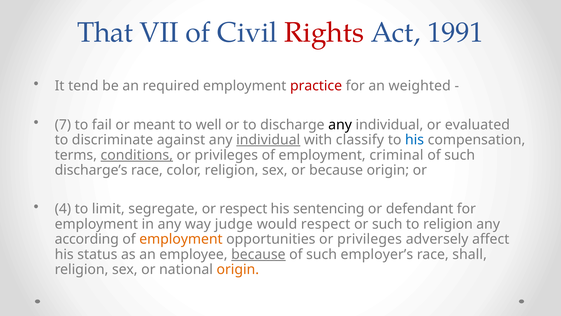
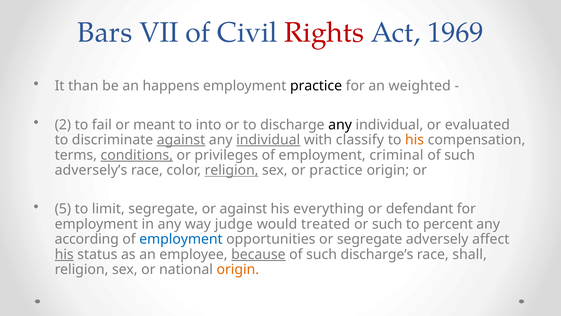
That: That -> Bars (105, 33)
1991: 1991 -> 1969 (455, 33)
tend: tend -> than (83, 86)
required: required -> happens (171, 86)
practice colour: red -> black (316, 86)
7: 7 -> 2 (63, 125)
well: well -> into (209, 125)
against underline: none -> present (181, 140)
his colour: blue -> orange (415, 140)
discharge’s: discharge’s -> adversely’s (91, 170)
religion underline: none -> present (232, 170)
or because: because -> practice (336, 170)
4: 4 -> 5 (63, 209)
or respect: respect -> against (243, 209)
sentencing: sentencing -> everything (329, 209)
would respect: respect -> treated (326, 224)
to religion: religion -> percent (448, 224)
employment colour: orange -> blue (181, 239)
opportunities or privileges: privileges -> segregate (370, 239)
his underline: none -> present (64, 254)
employer’s: employer’s -> discharge’s (377, 254)
